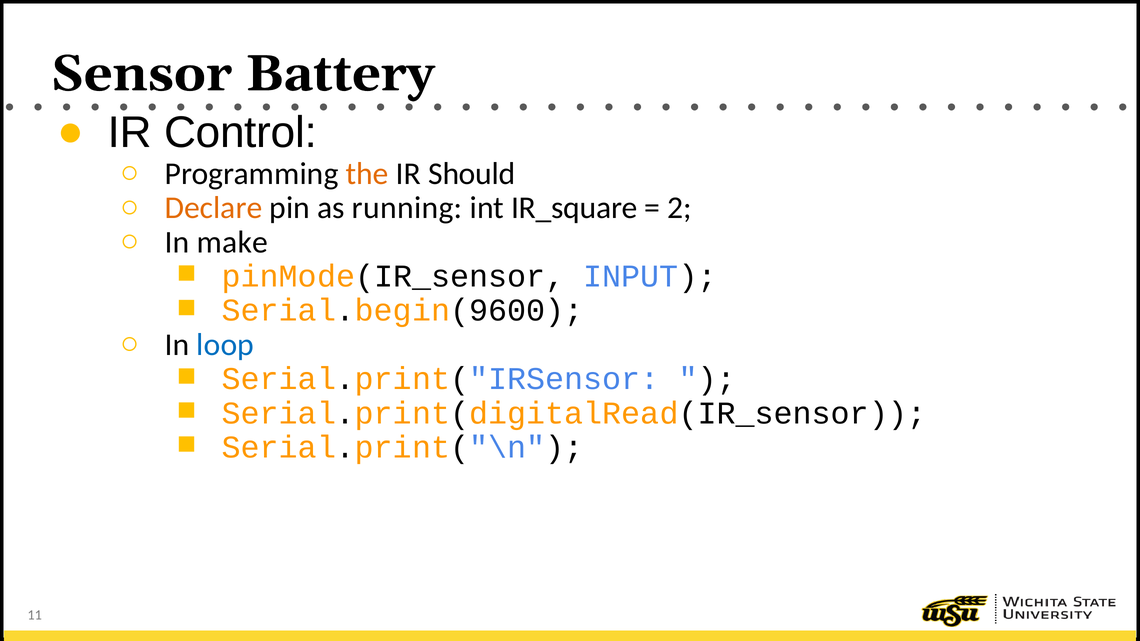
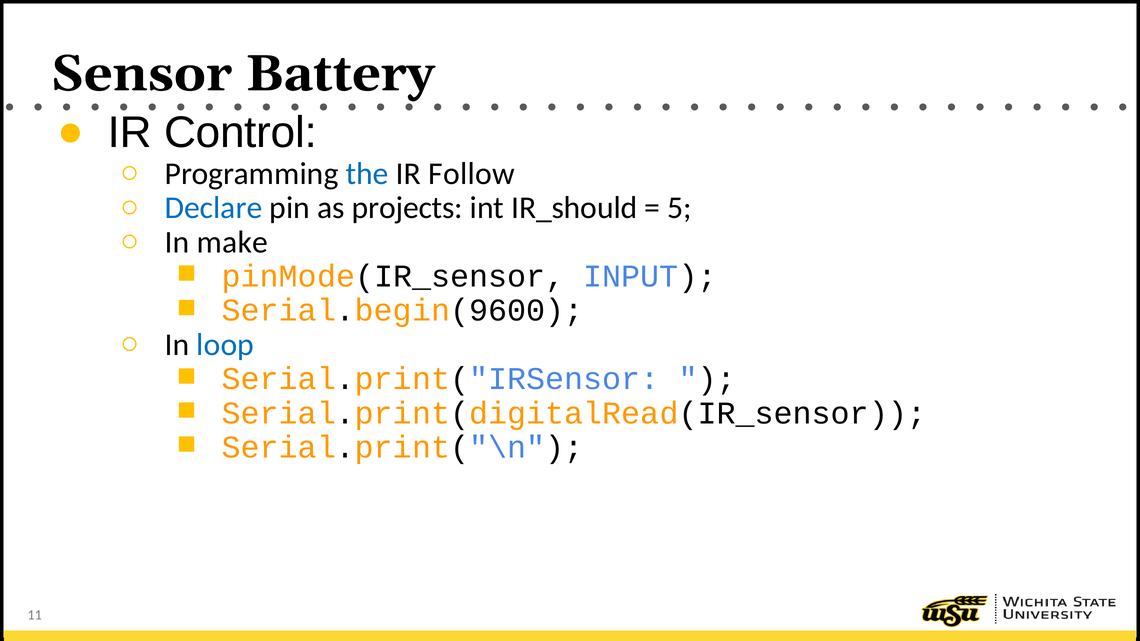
the colour: orange -> blue (367, 174)
Should: Should -> Follow (472, 174)
Declare colour: orange -> blue (214, 208)
running: running -> projects (407, 208)
IR_square: IR_square -> IR_should (574, 208)
2: 2 -> 5 (680, 208)
